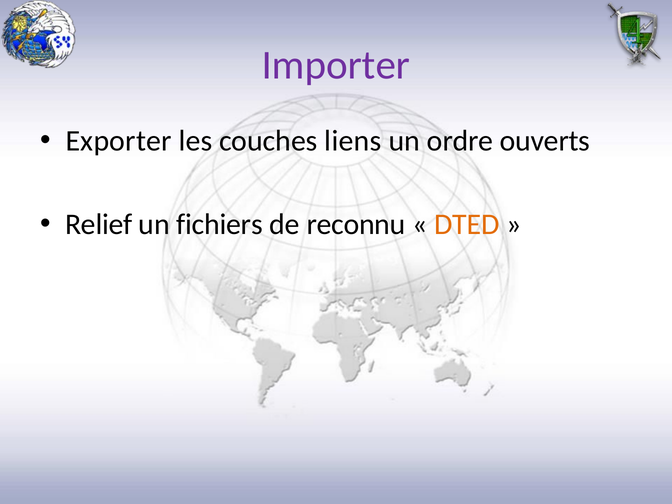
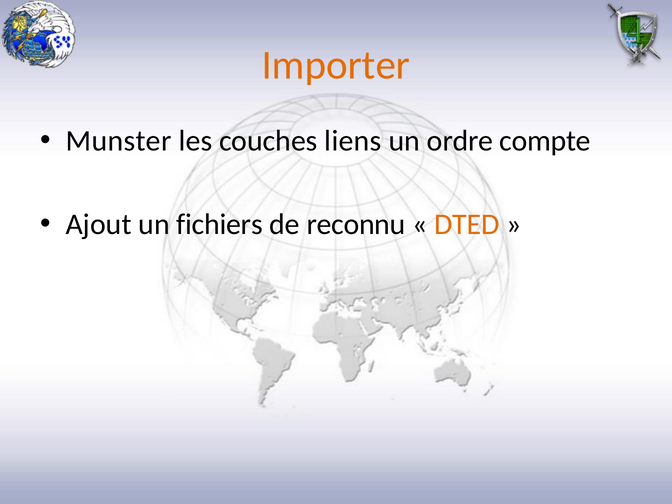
Importer colour: purple -> orange (336, 65)
Exporter: Exporter -> Munster (119, 141)
ouverts: ouverts -> compte (545, 141)
Relief: Relief -> Ajout (99, 225)
